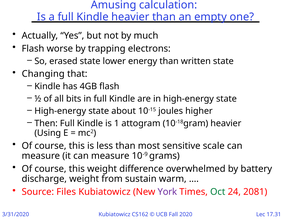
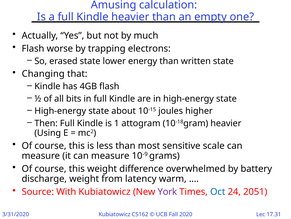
sustain: sustain -> latency (141, 178)
Files: Files -> With (66, 191)
Oct colour: green -> blue (218, 191)
2081: 2081 -> 2051 (255, 191)
